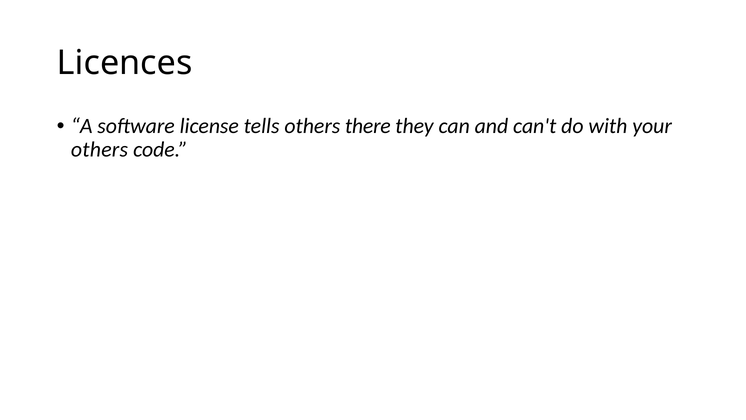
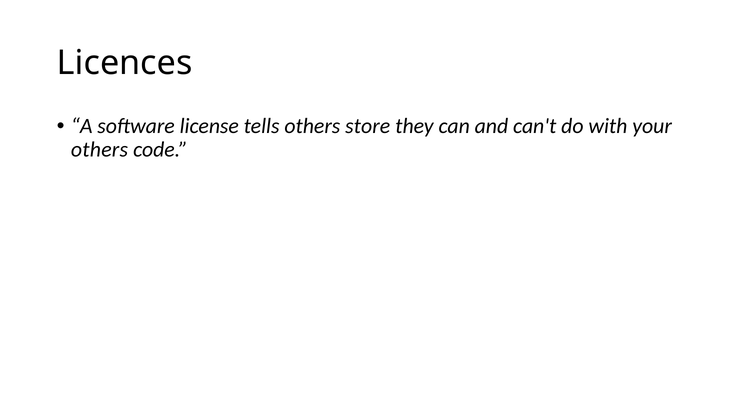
there: there -> store (368, 126)
